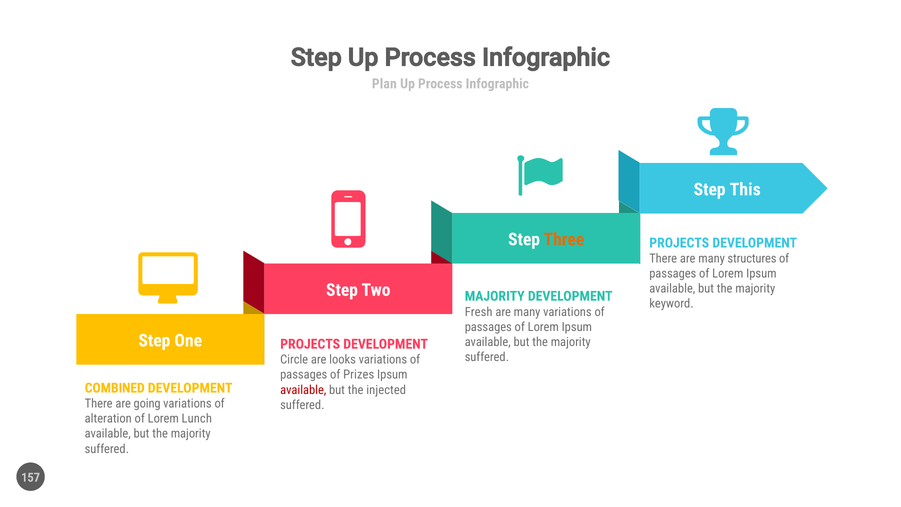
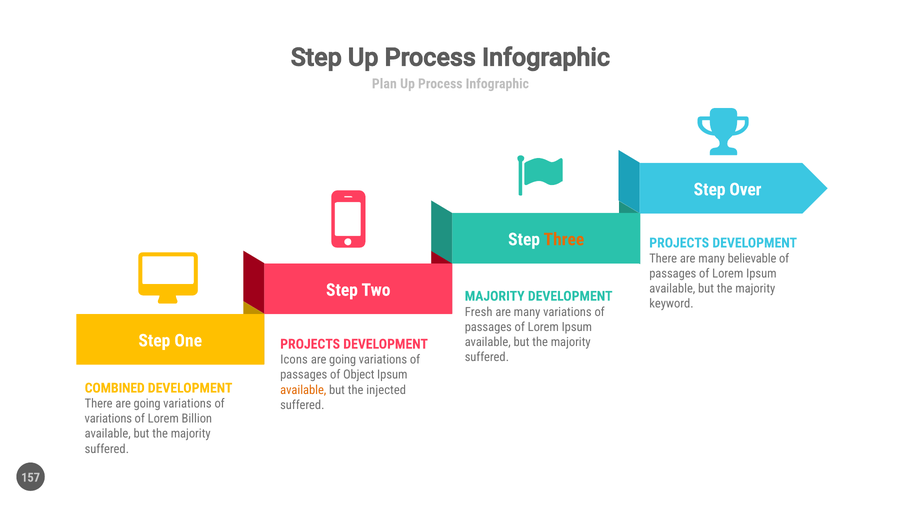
This: This -> Over (745, 189)
structures: structures -> believable (752, 259)
Circle: Circle -> Icons (294, 360)
looks: looks -> going (343, 360)
Prizes: Prizes -> Object (359, 375)
available colour: red -> orange (303, 390)
alteration: alteration -> variations (108, 419)
Lunch: Lunch -> Billion (197, 419)
